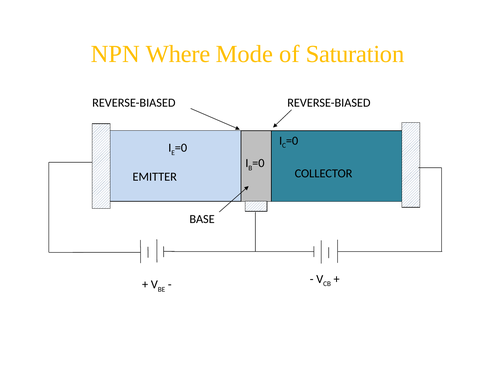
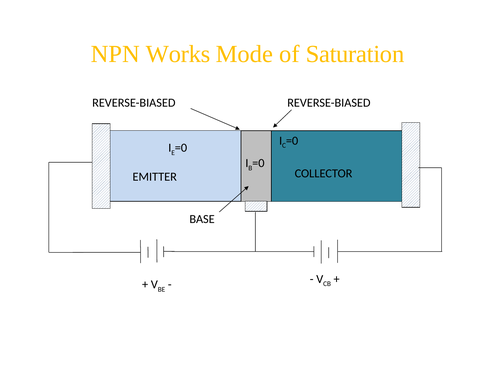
Where: Where -> Works (178, 54)
